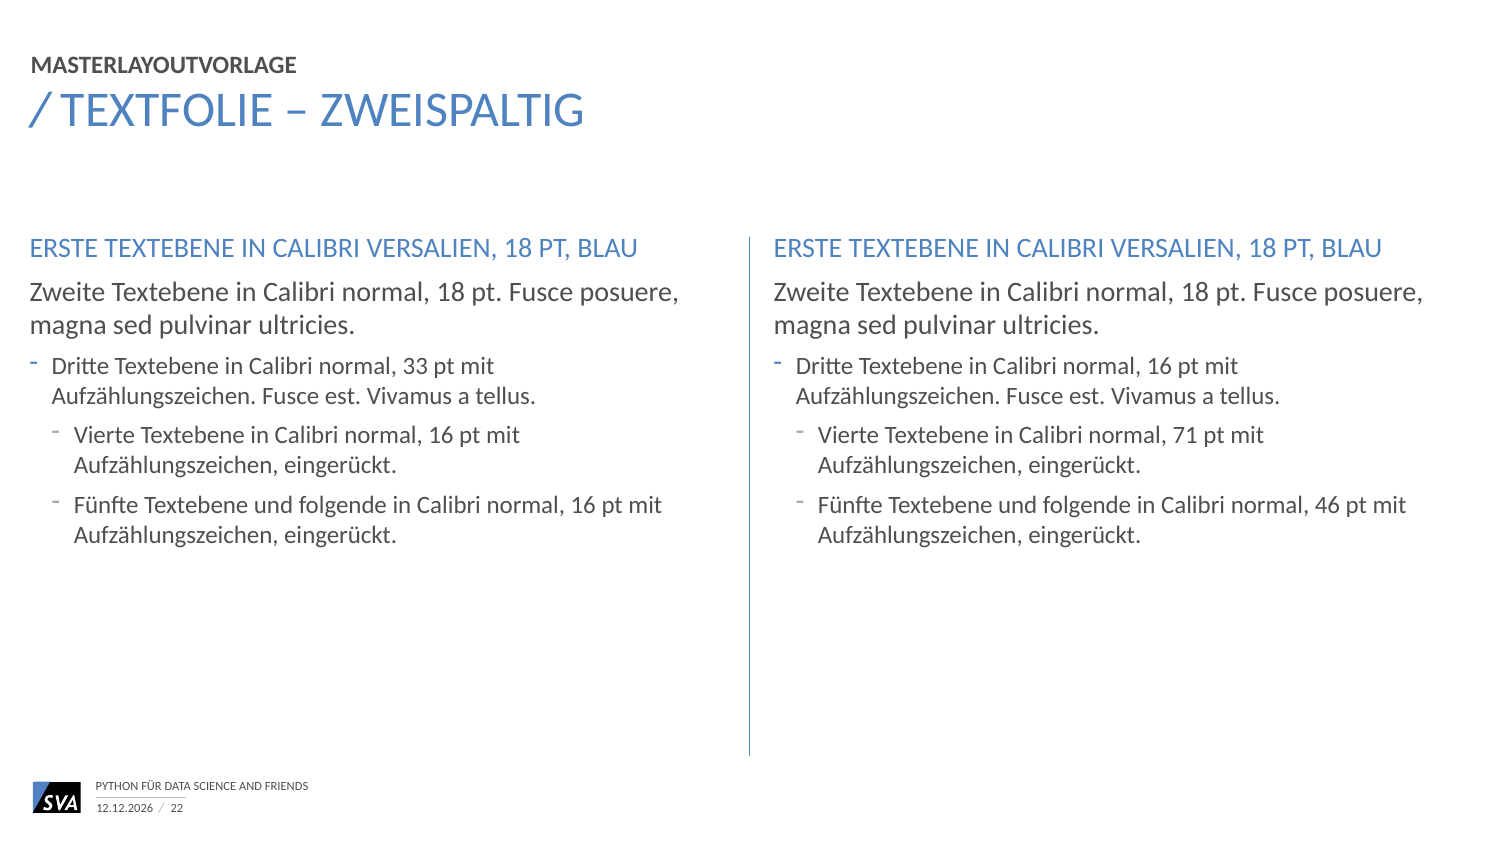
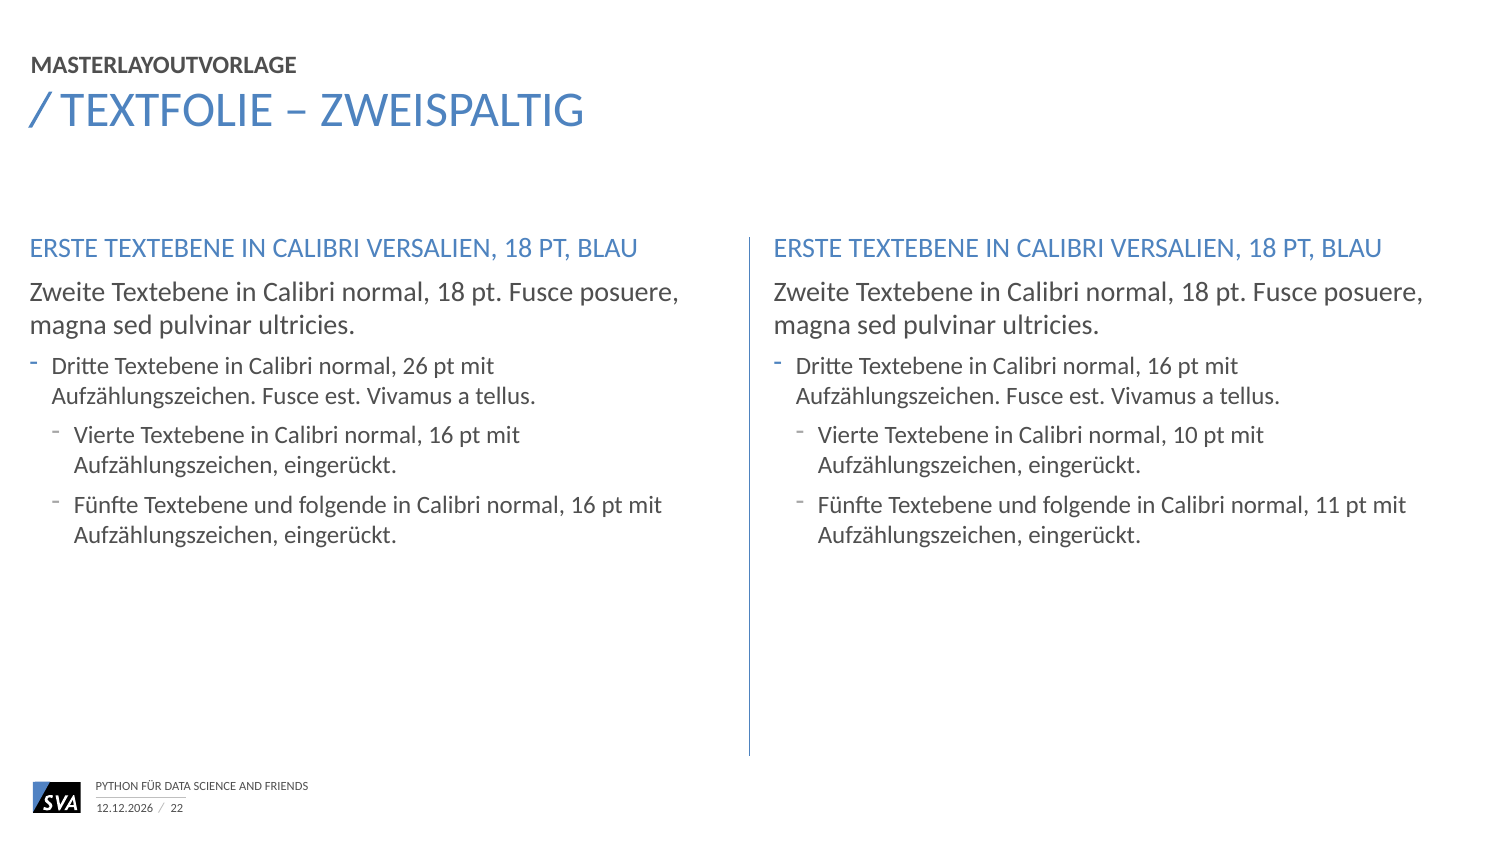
33: 33 -> 26 (415, 366)
71: 71 -> 10 (1185, 436)
46: 46 -> 11 (1327, 505)
